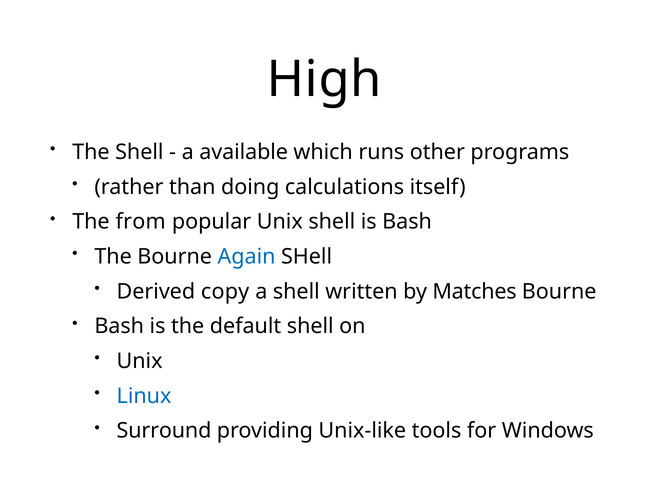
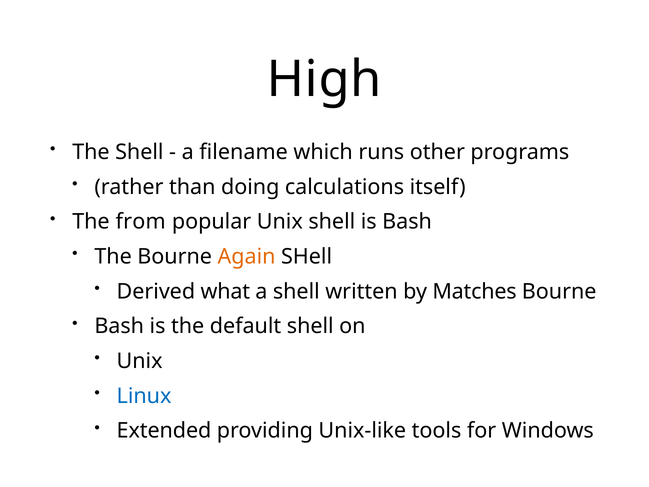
available: available -> filename (244, 152)
Again colour: blue -> orange (247, 256)
copy: copy -> what (225, 291)
Surround: Surround -> Extended (164, 431)
